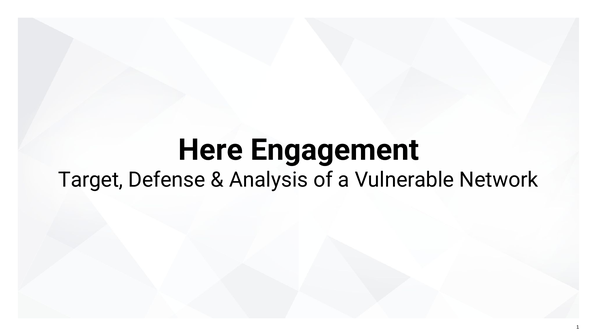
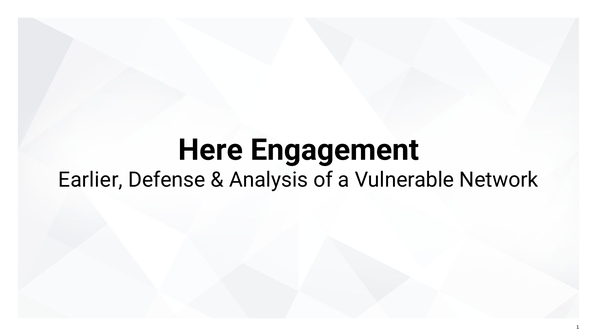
Target: Target -> Earlier (90, 180)
